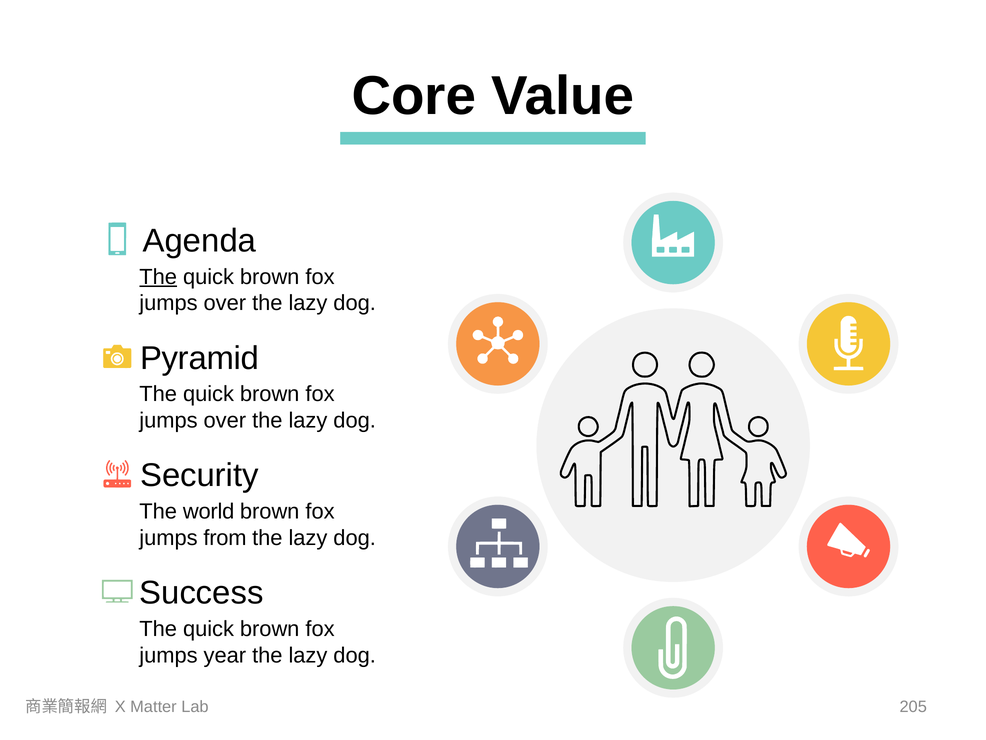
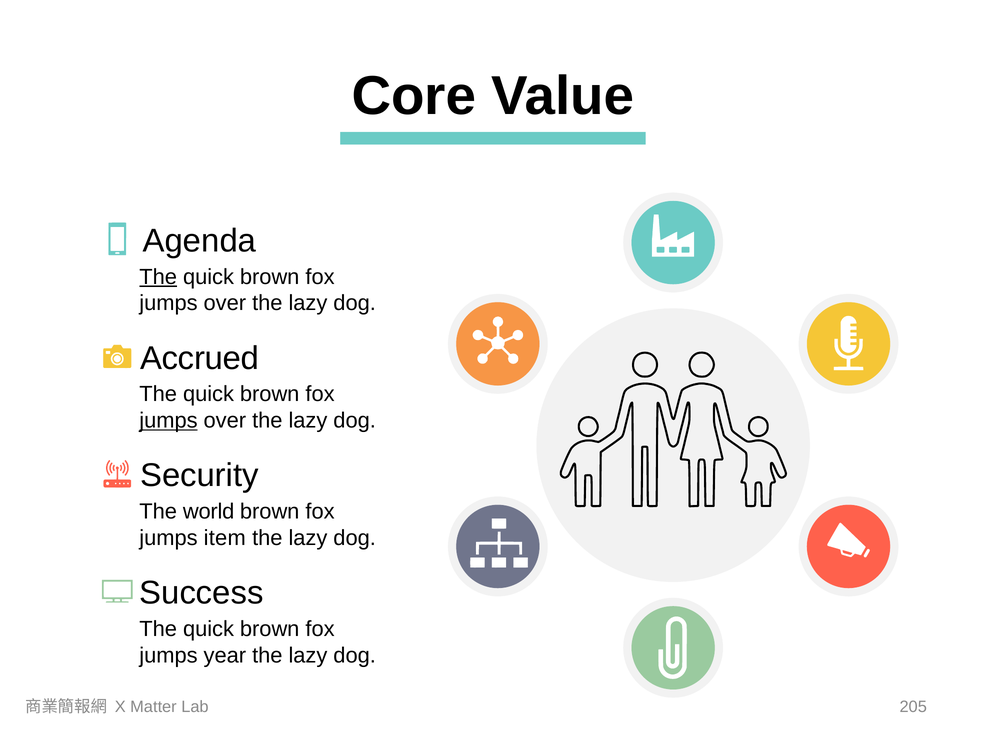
Pyramid: Pyramid -> Accrued (200, 358)
jumps underline: none -> present (169, 420)
from: from -> item (225, 538)
